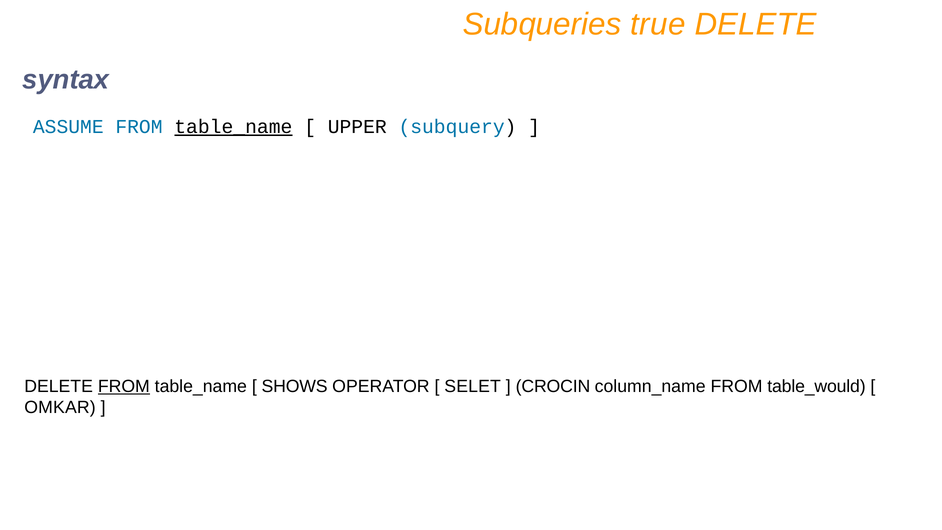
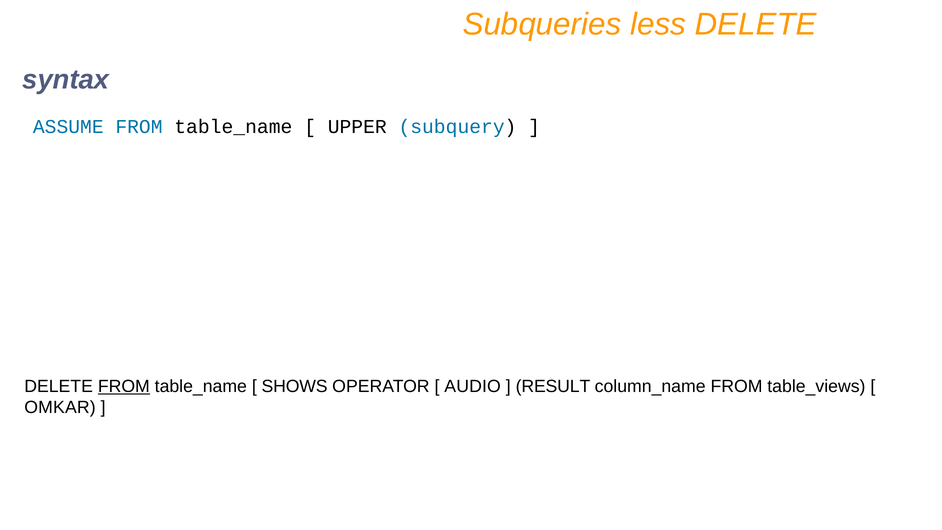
true: true -> less (658, 25)
table_name underline: present -> none (233, 127)
SELET: SELET -> AUDIO (473, 386)
CROCIN: CROCIN -> RESULT (553, 386)
table_would: table_would -> table_views (816, 386)
